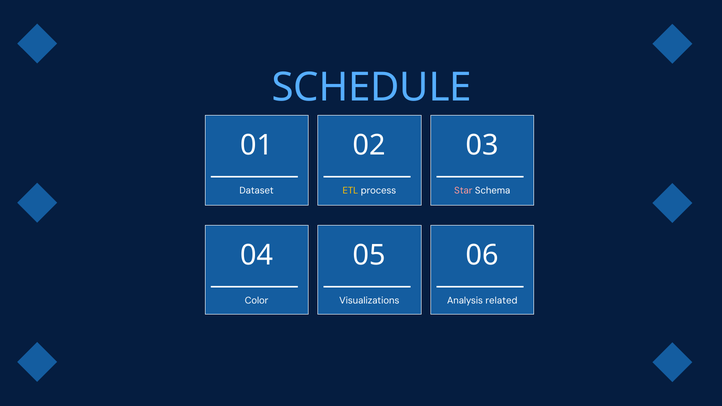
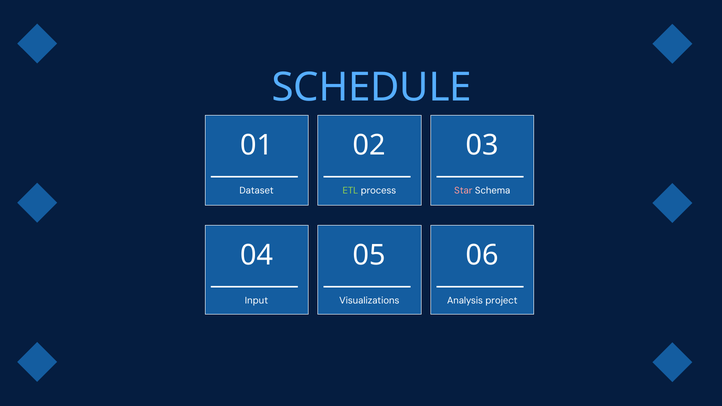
ETL colour: yellow -> light green (350, 191)
Color: Color -> Input (257, 301)
related: related -> project (502, 301)
